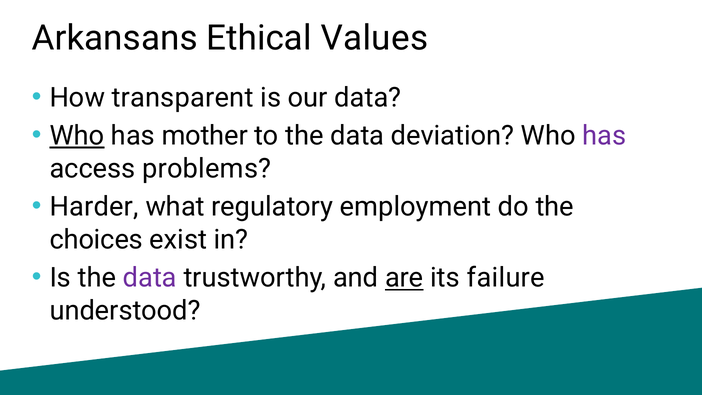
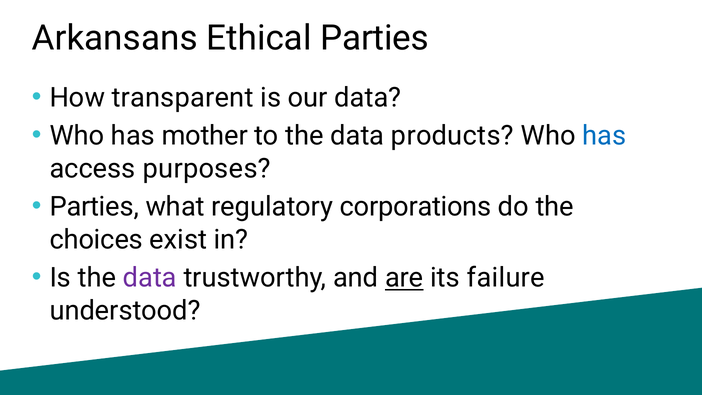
Ethical Values: Values -> Parties (375, 38)
Who underline: present -> none (77, 136)
deviation: deviation -> products (452, 136)
has colour: purple -> blue (604, 136)
problems: problems -> purposes (207, 169)
Harder: Harder -> Parties (94, 207)
employment: employment -> corporations (416, 207)
